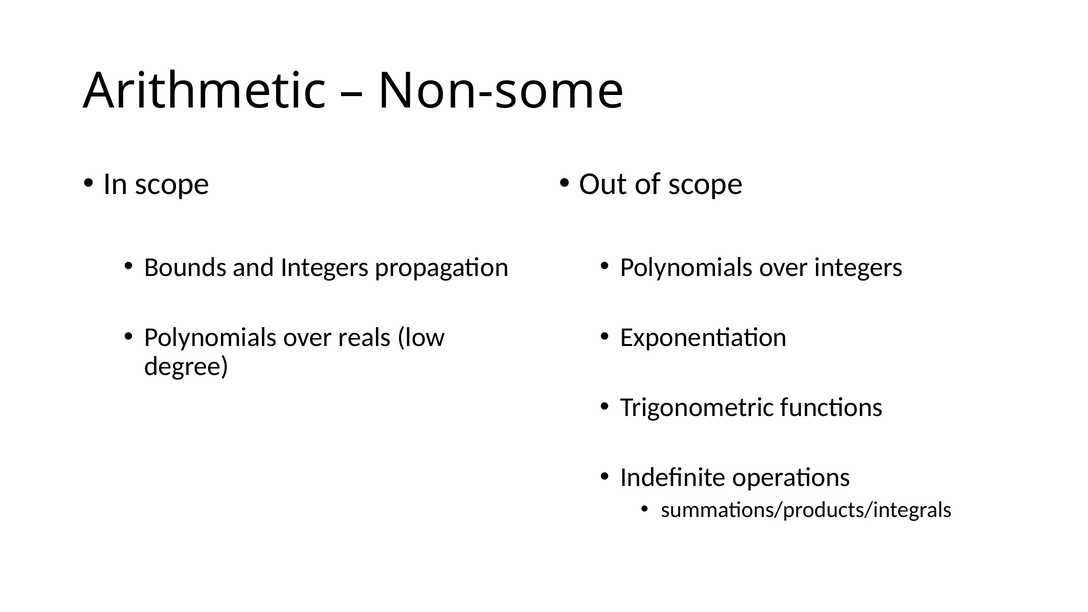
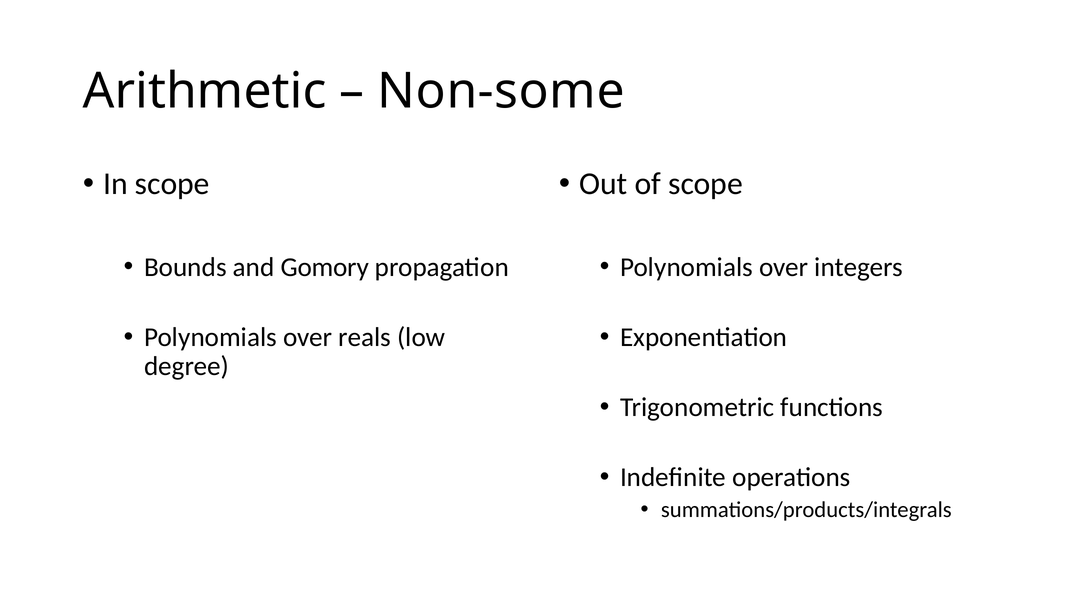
and Integers: Integers -> Gomory (325, 267)
